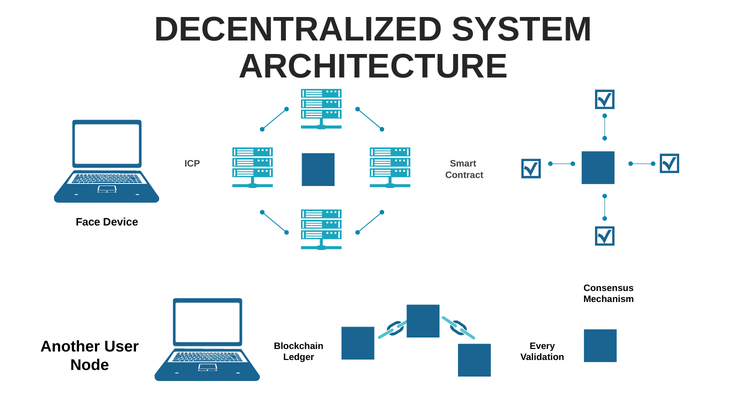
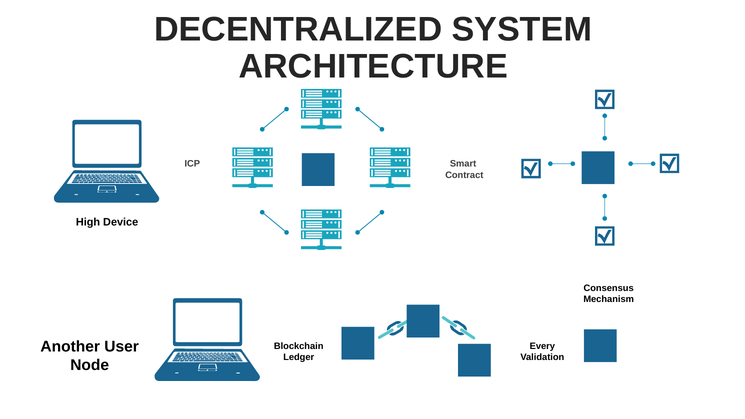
Face: Face -> High (88, 222)
